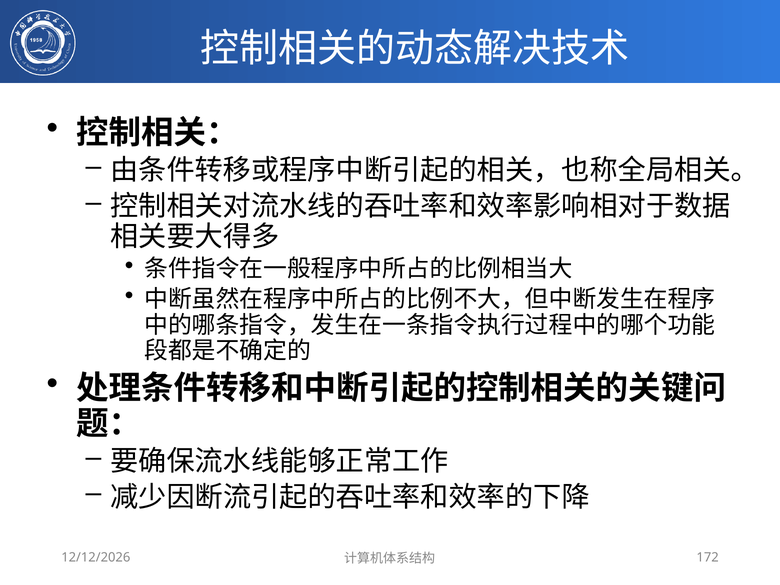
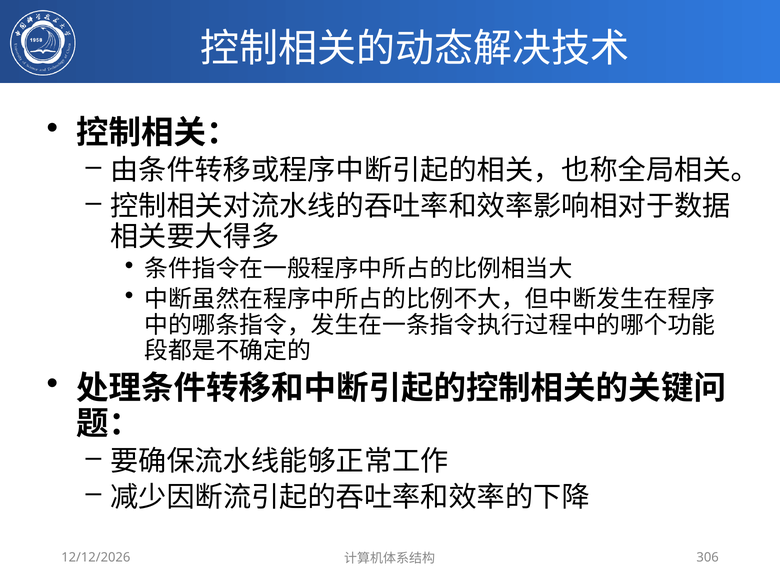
172: 172 -> 306 (708, 558)
